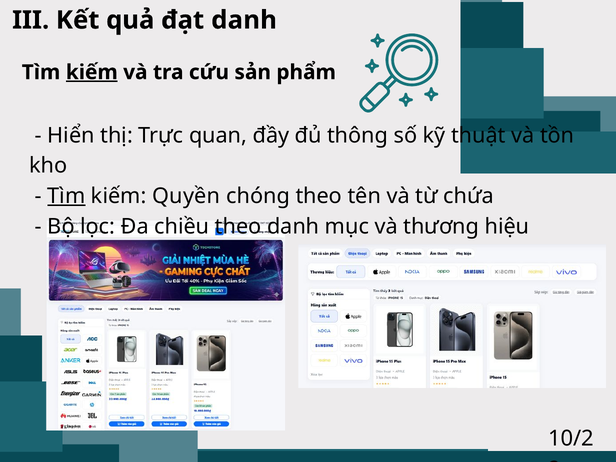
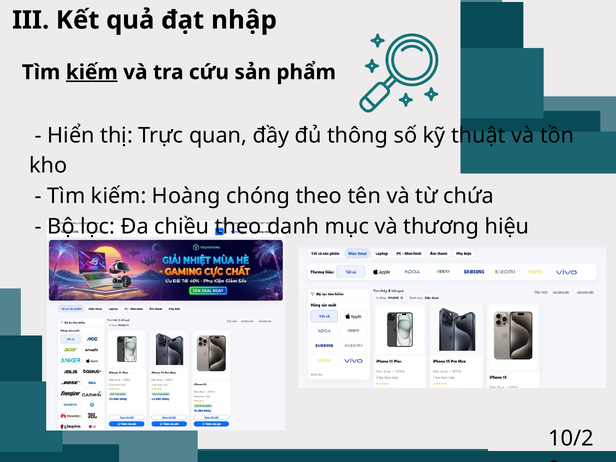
đạt danh: danh -> nhập (244, 20)
Tìm underline: present -> none (66, 196)
Quyền: Quyền -> Hoàng (186, 196)
